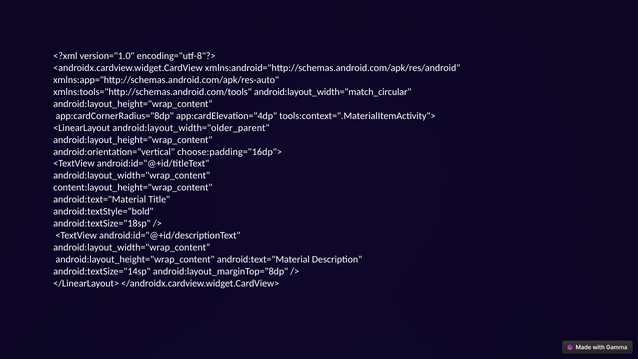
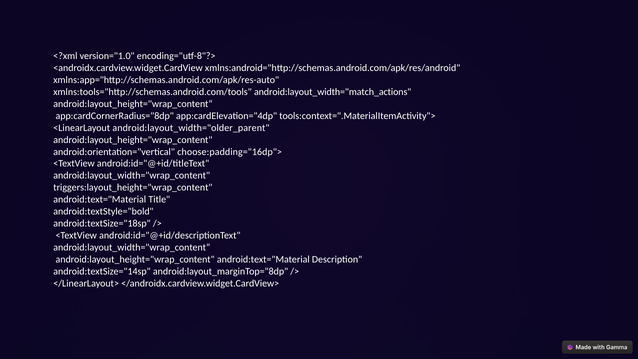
android:layout_width="match_circular: android:layout_width="match_circular -> android:layout_width="match_actions (333, 92)
content:layout_height="wrap_content: content:layout_height="wrap_content -> triggers:layout_height="wrap_content (133, 188)
